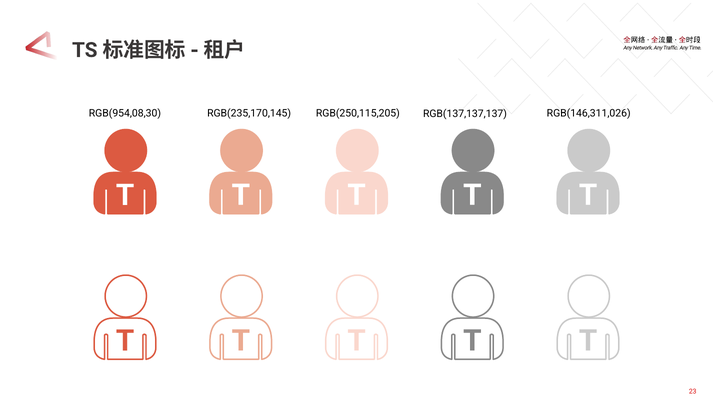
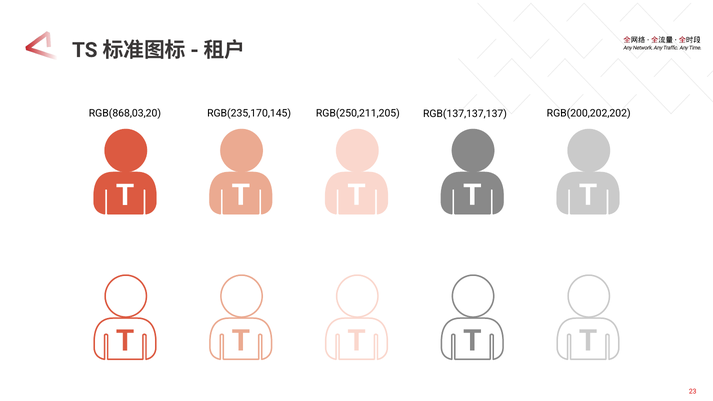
RGB(954,08,30: RGB(954,08,30 -> RGB(868,03,20 (125, 114)
RGB(250,115,205: RGB(250,115,205 -> RGB(250,211,205 (358, 114)
RGB(146,311,026: RGB(146,311,026 -> RGB(200,202,202 (589, 114)
